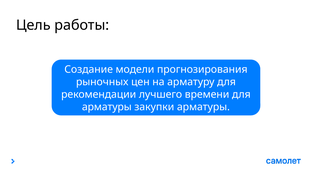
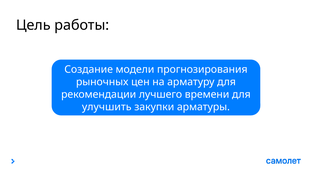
арматуры: арматуры -> улучшить (107, 107)
